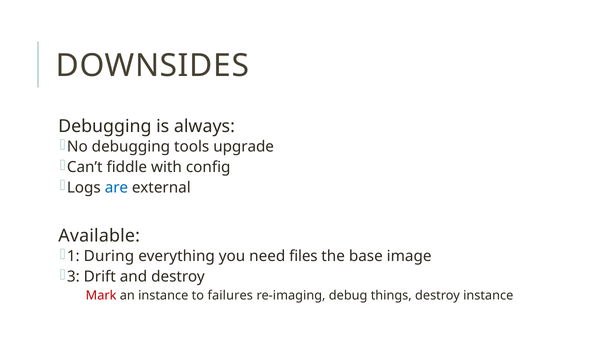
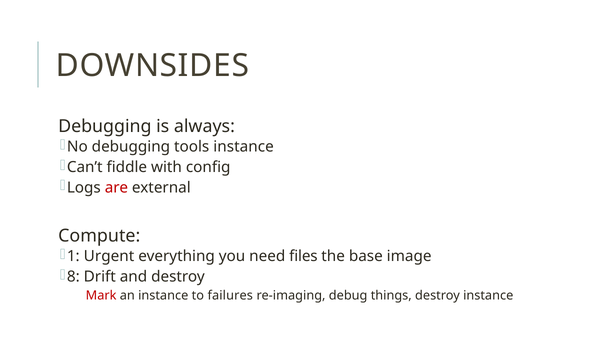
tools upgrade: upgrade -> instance (244, 147)
are colour: blue -> red (116, 187)
Available: Available -> Compute (99, 236)
During: During -> Urgent (109, 256)
3: 3 -> 8 (73, 276)
